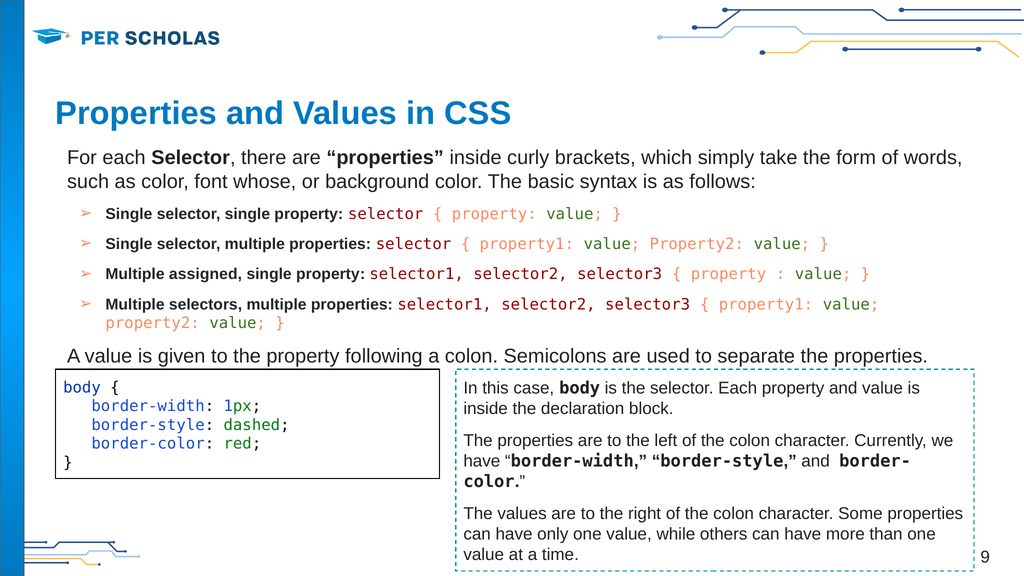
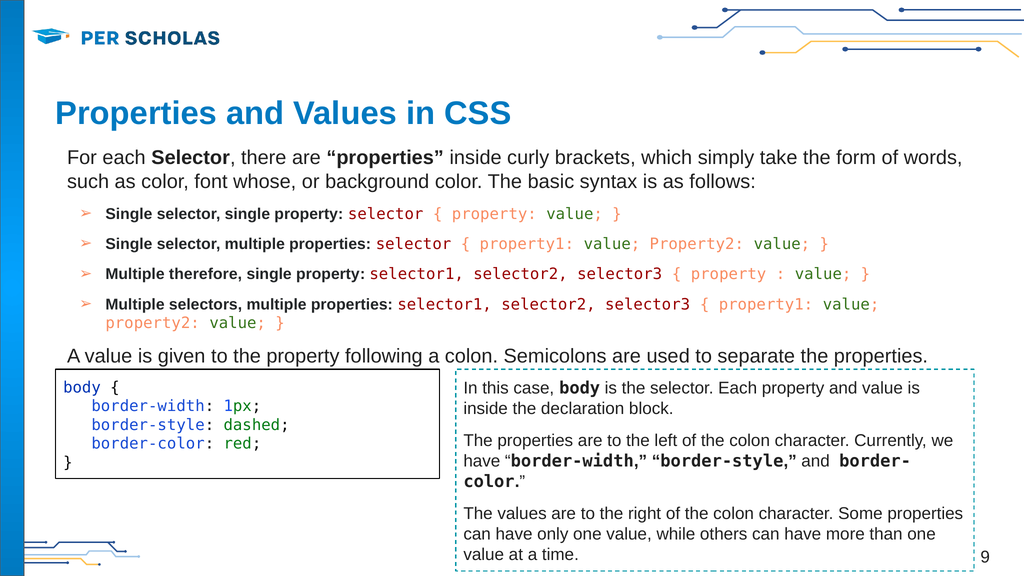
assigned: assigned -> therefore (206, 274)
